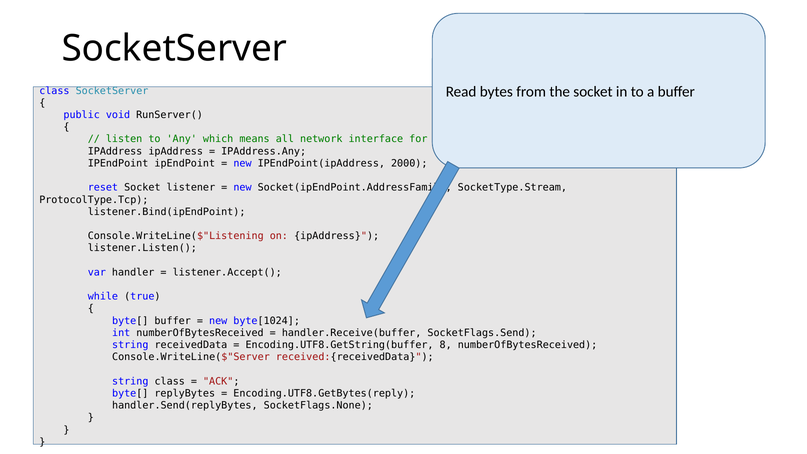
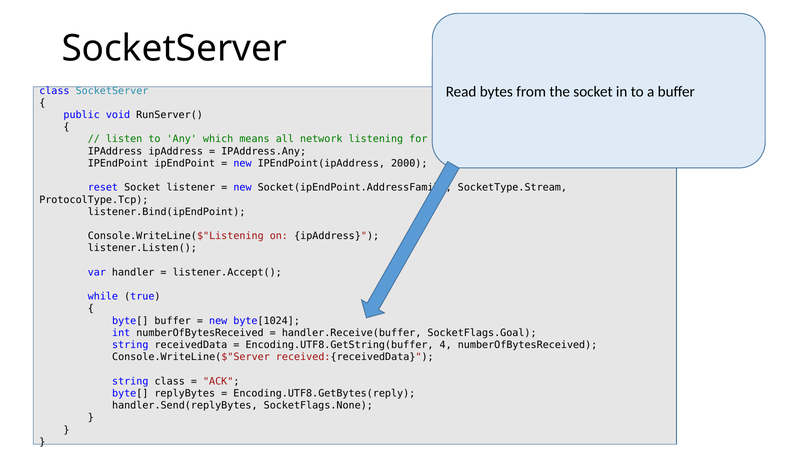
interface: interface -> listening (376, 139)
SocketFlags.Send: SocketFlags.Send -> SocketFlags.Goal (482, 333)
8: 8 -> 4 (446, 345)
